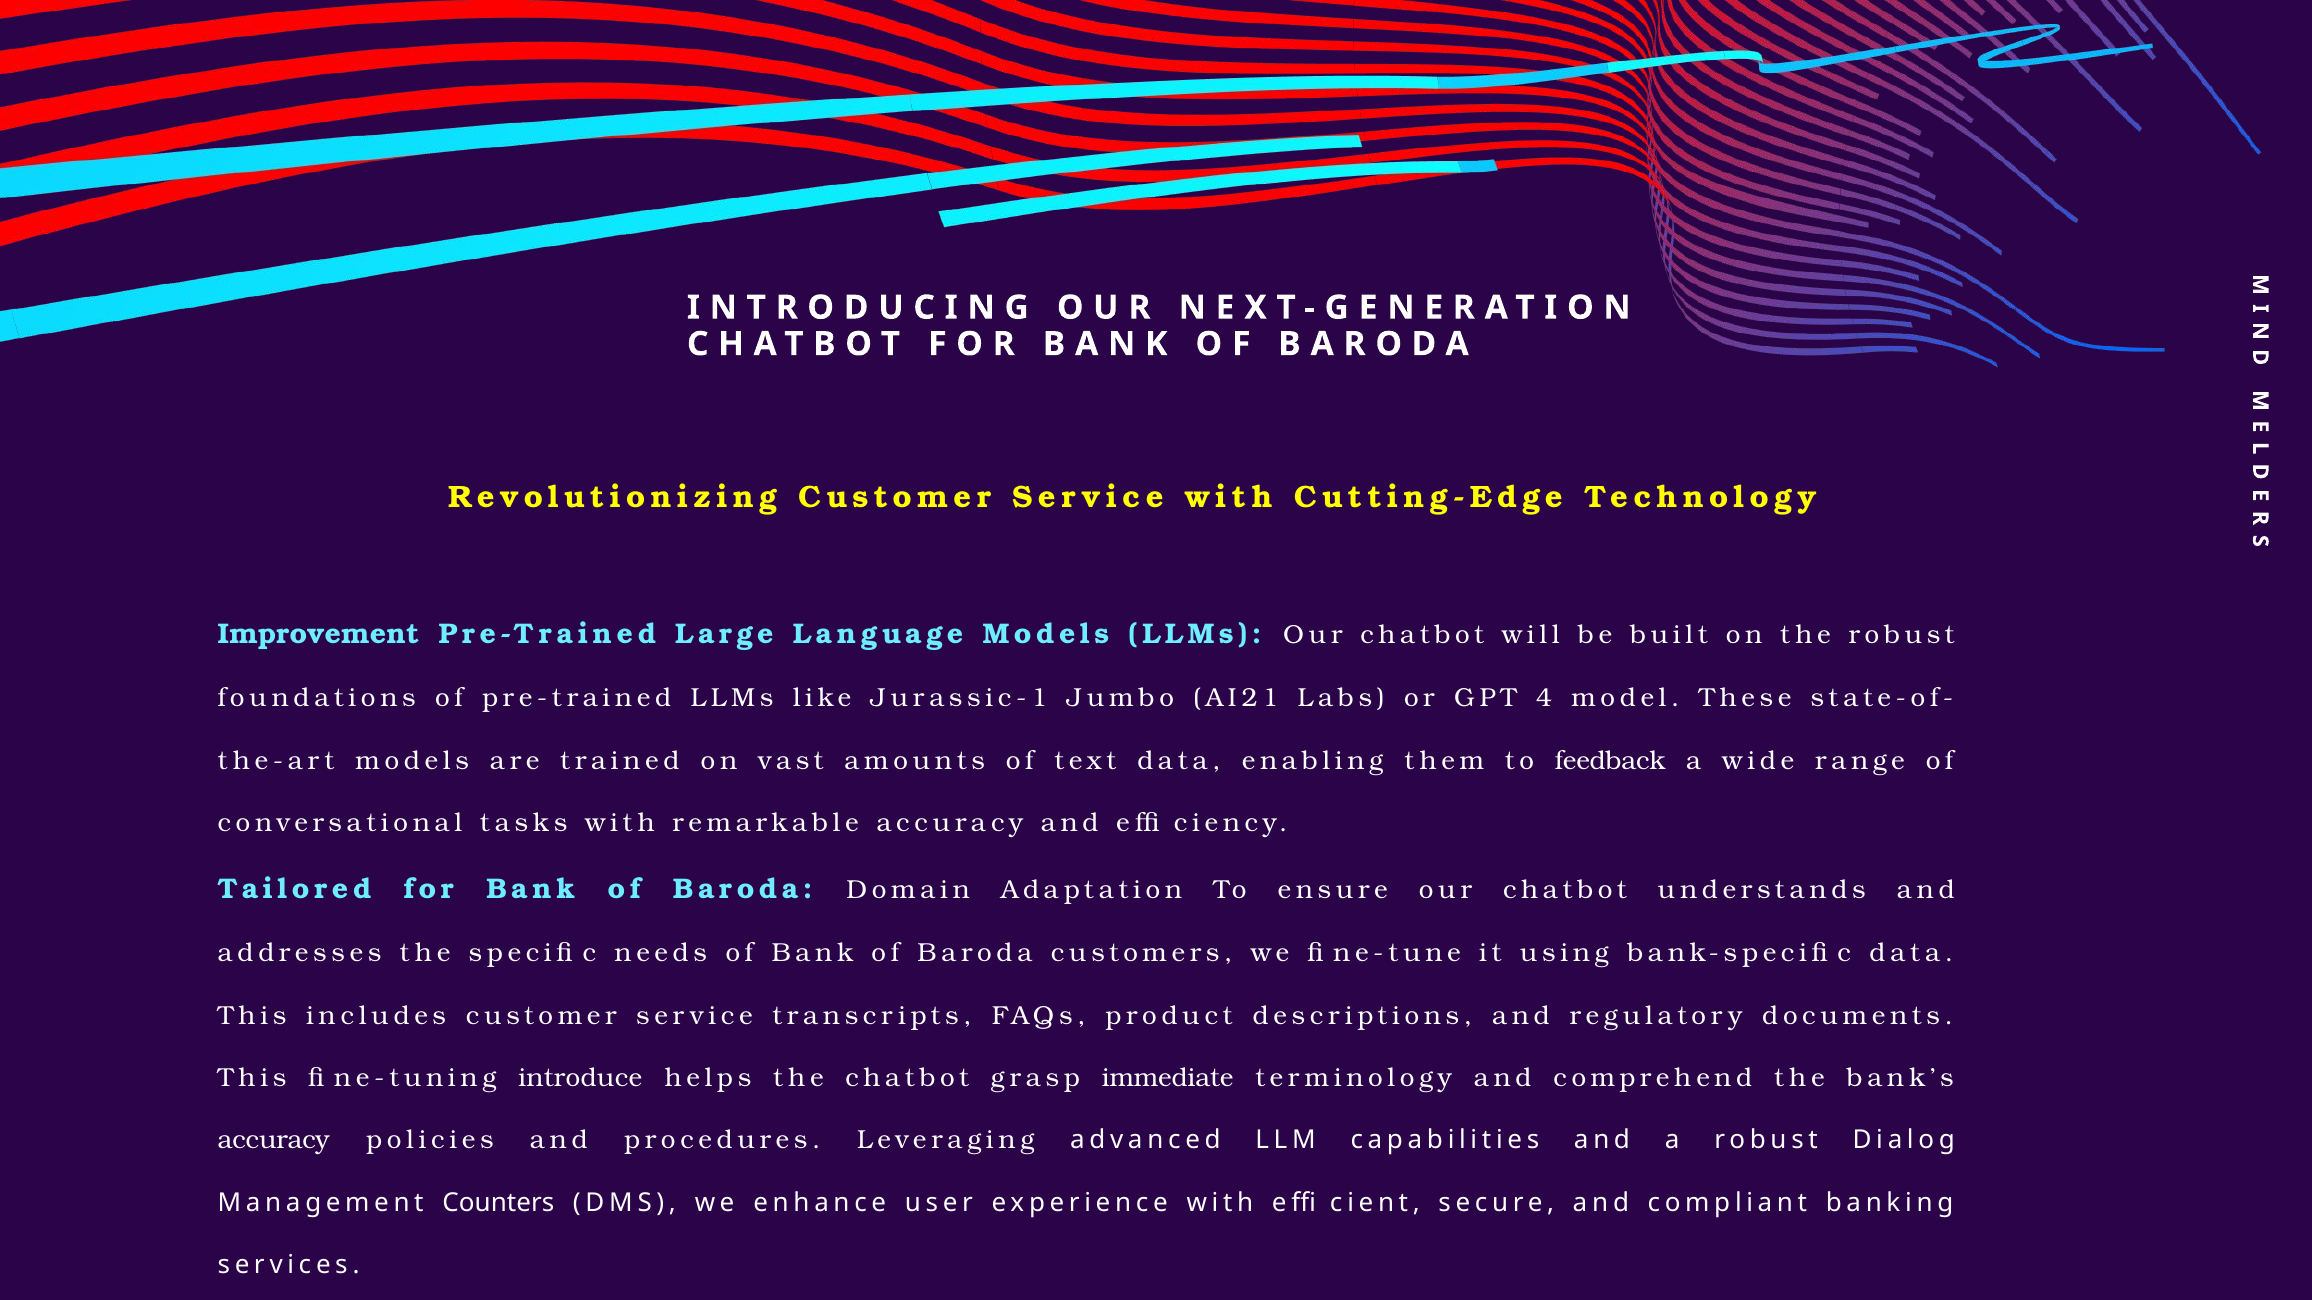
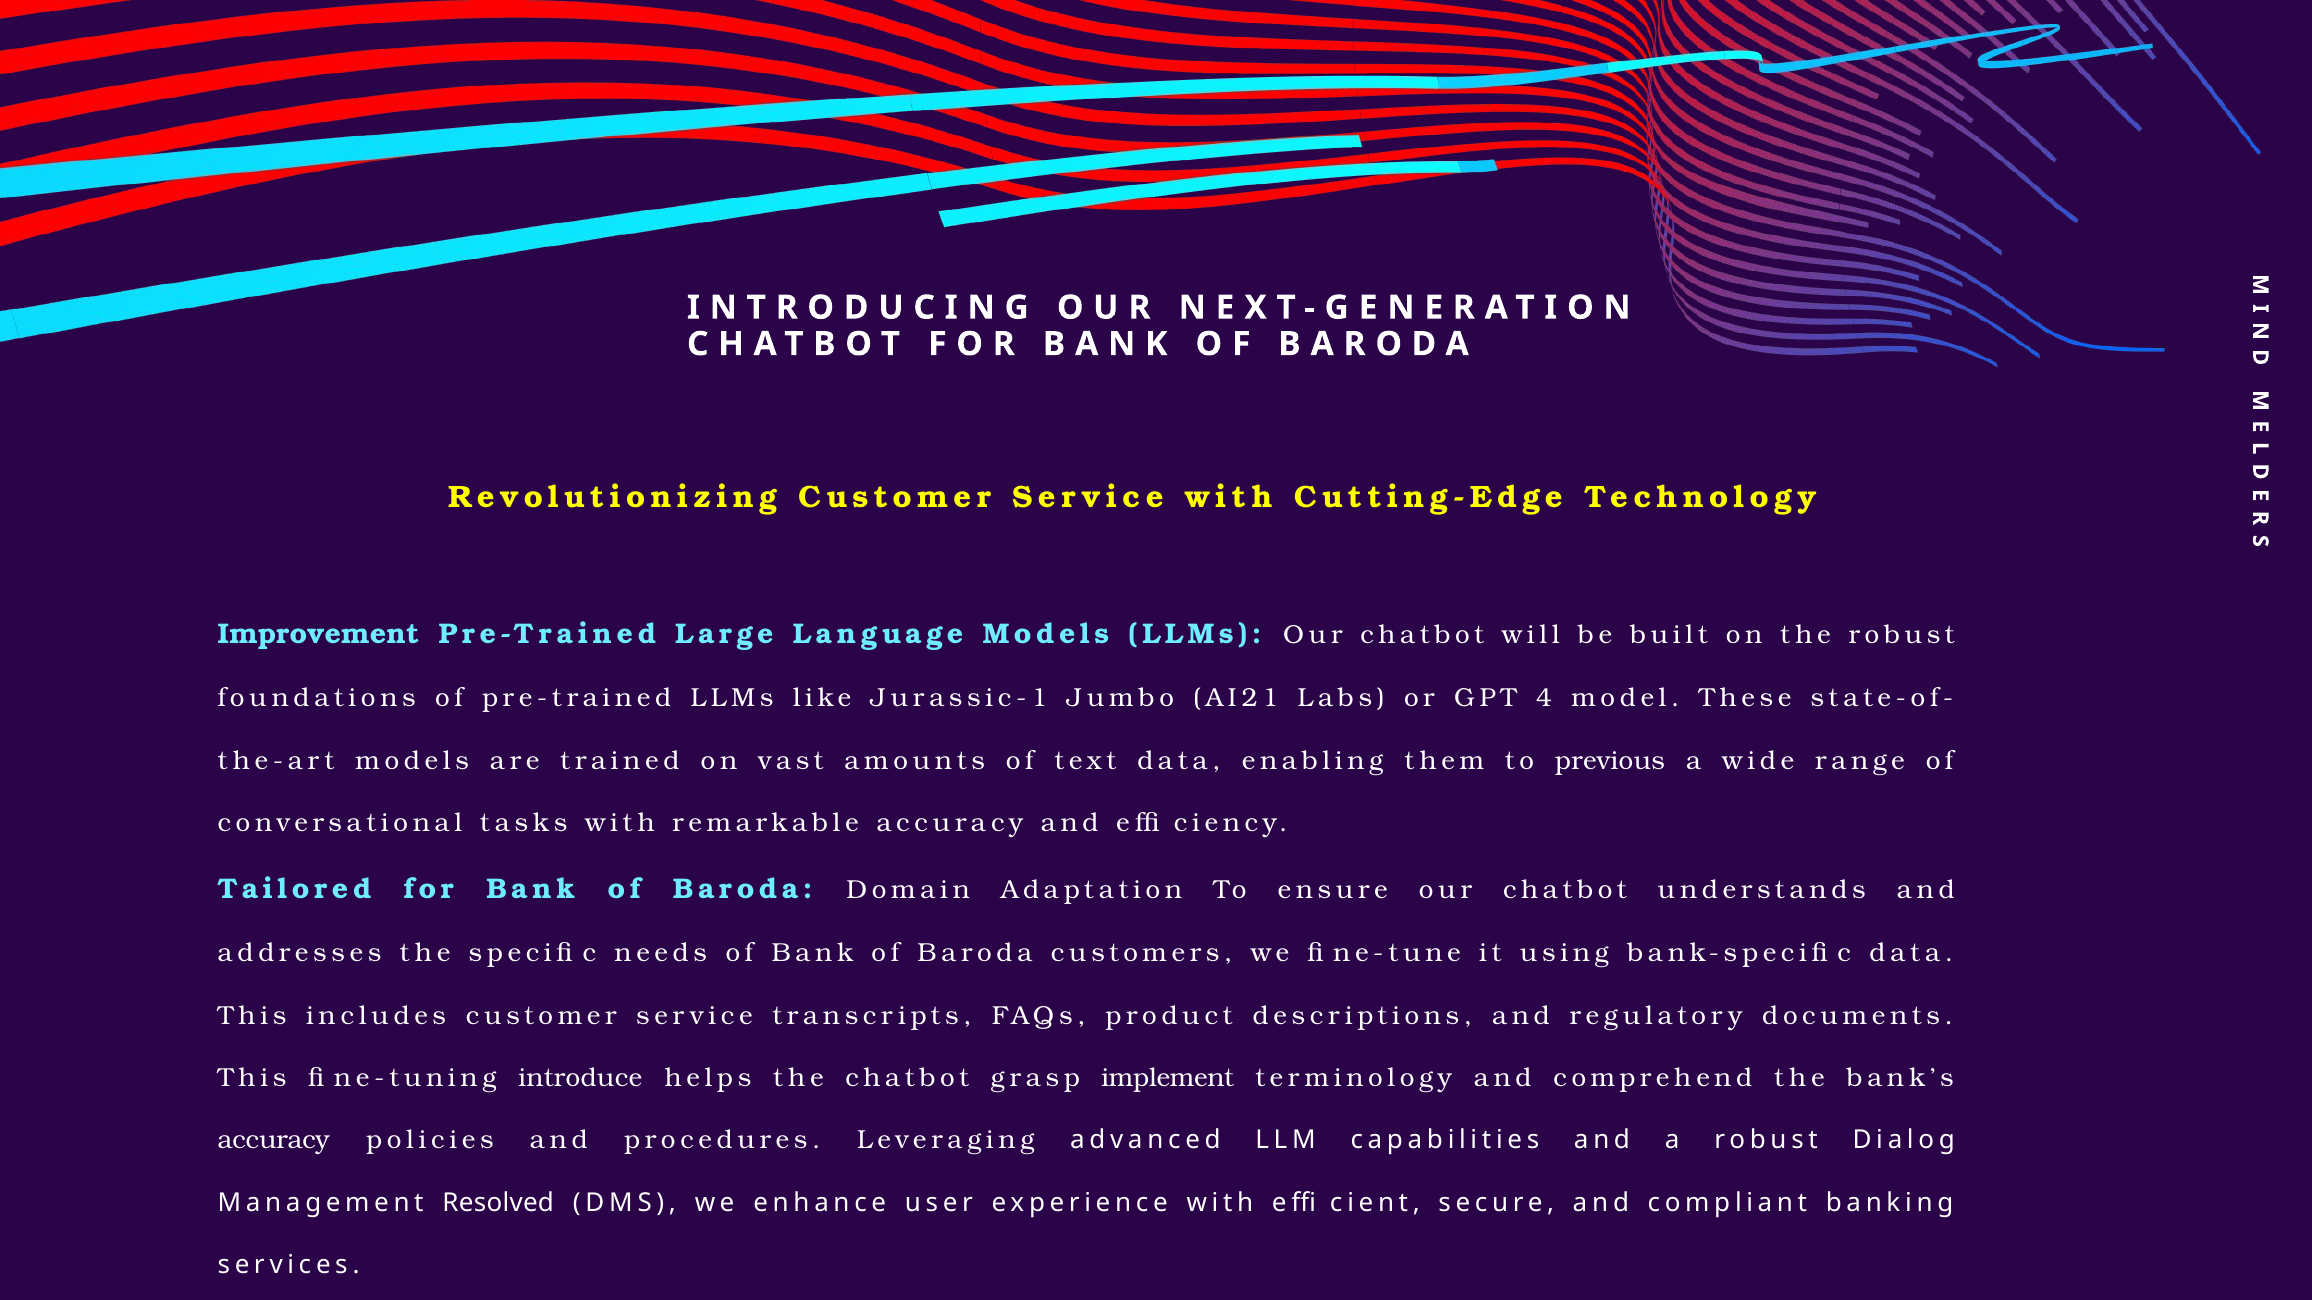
feedback: feedback -> previous (1610, 761)
immediate: immediate -> implement (1168, 1078)
Counters: Counters -> Resolved (498, 1203)
